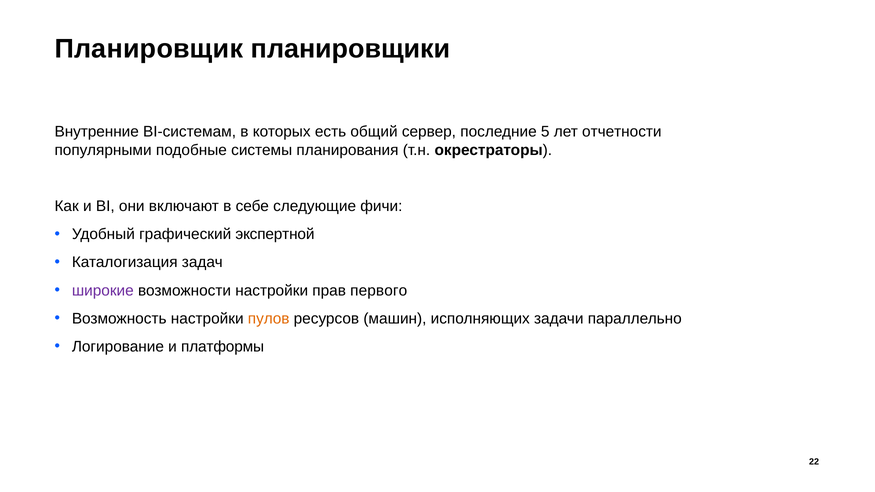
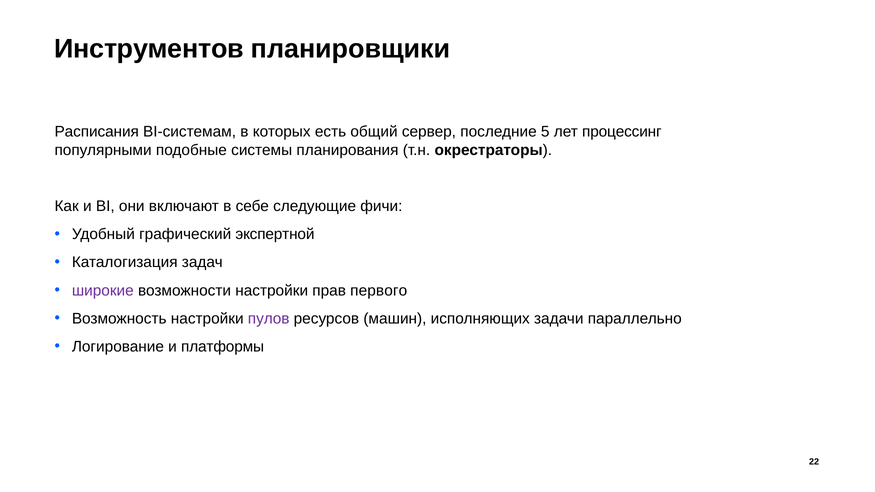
Планировщик: Планировщик -> Инструментов (149, 49)
Внутренние: Внутренние -> Расписания (97, 132)
отчетности: отчетности -> процессинг (622, 132)
пулов colour: orange -> purple (269, 319)
